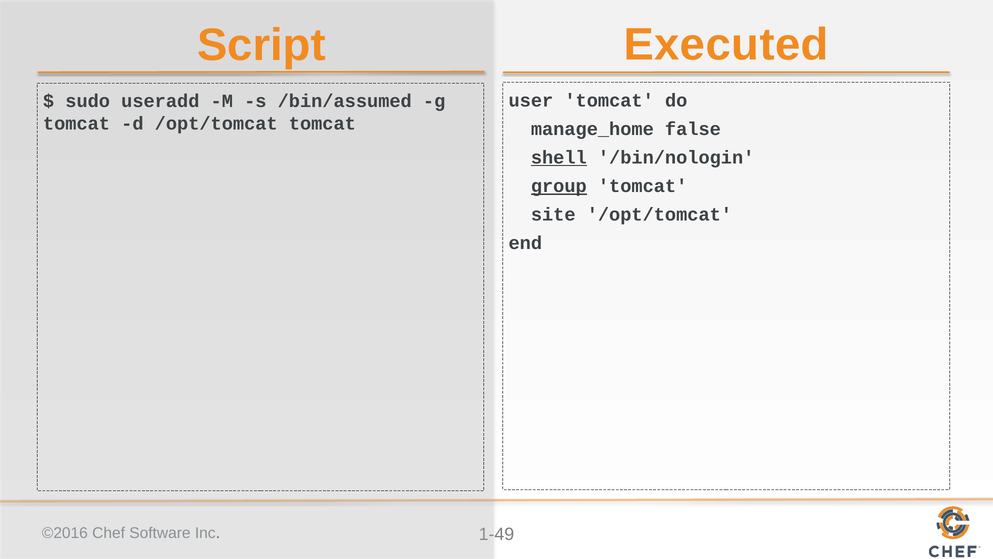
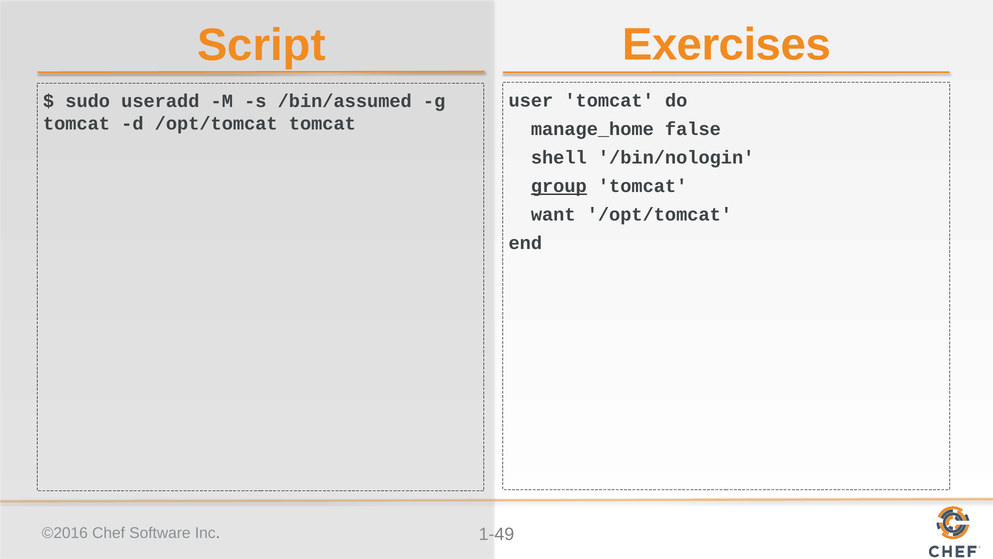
Executed: Executed -> Exercises (727, 45)
shell underline: present -> none (559, 158)
site: site -> want (553, 215)
